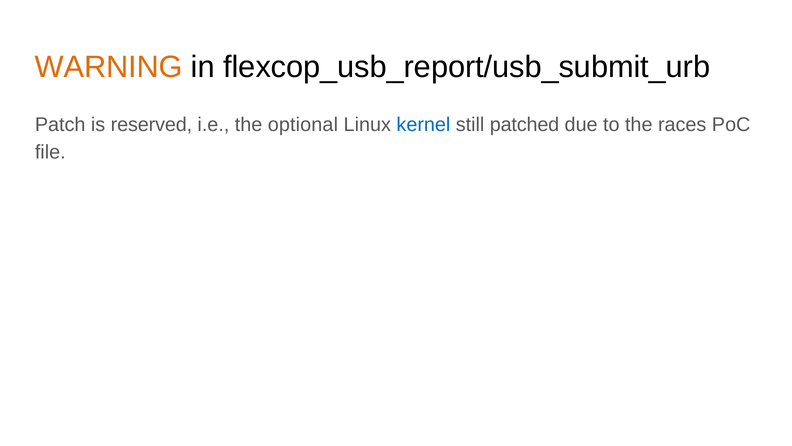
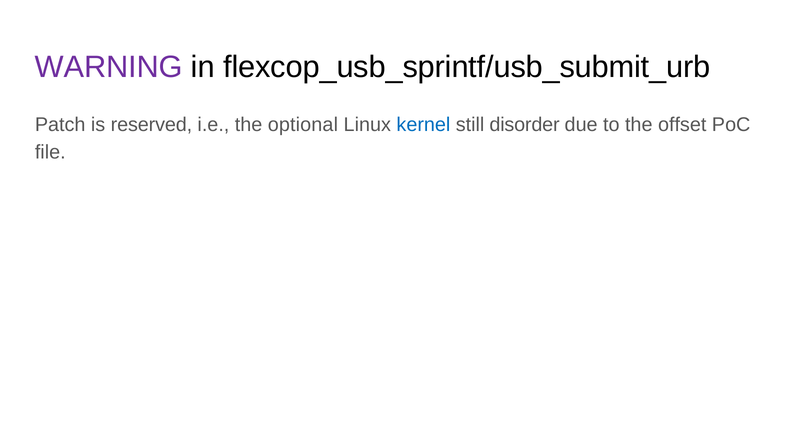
WARNING colour: orange -> purple (109, 67)
flexcop_usb_report/usb_submit_urb: flexcop_usb_report/usb_submit_urb -> flexcop_usb_sprintf/usb_submit_urb (467, 67)
patched: patched -> disorder (525, 125)
races: races -> offset (682, 125)
